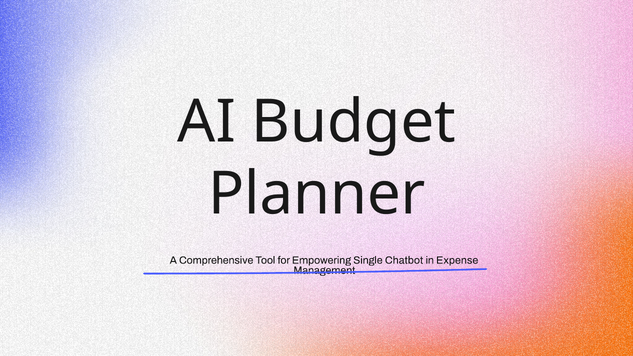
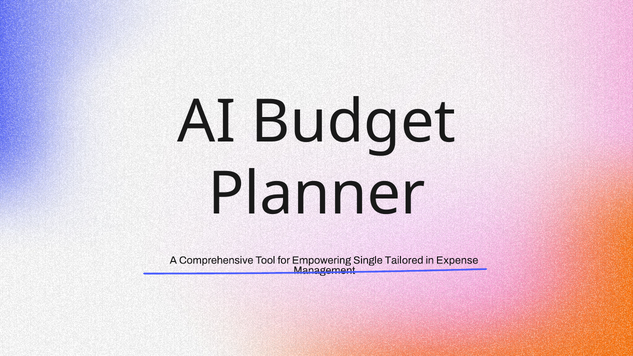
Chatbot: Chatbot -> Tailored (404, 260)
